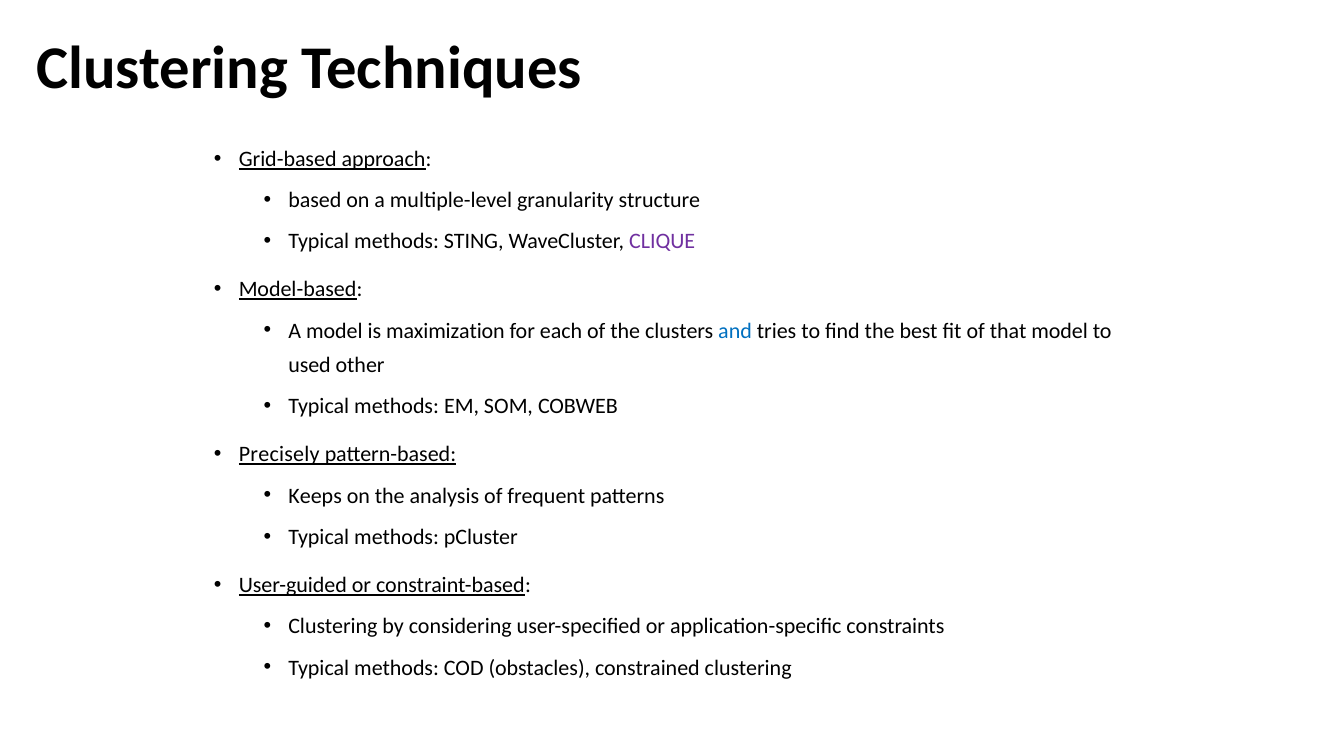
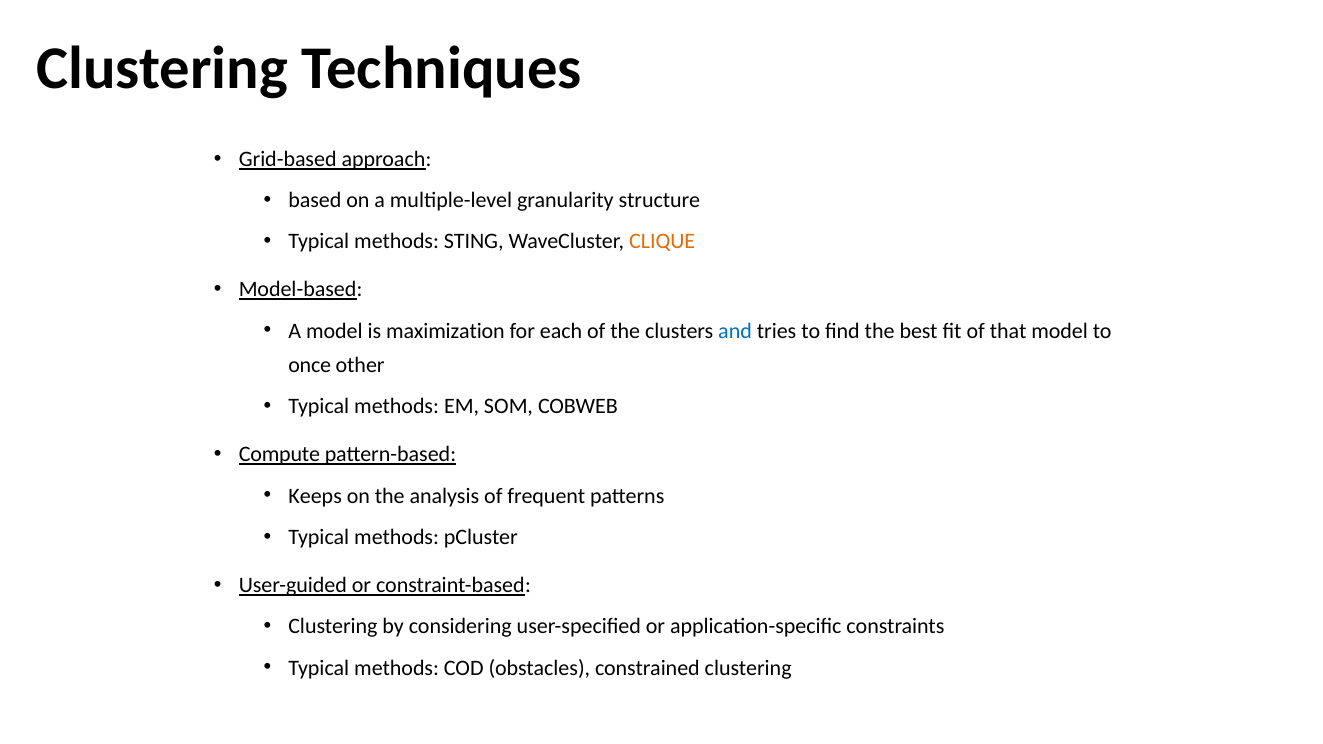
CLIQUE colour: purple -> orange (662, 242)
used: used -> once (310, 365)
Precisely: Precisely -> Compute (279, 455)
